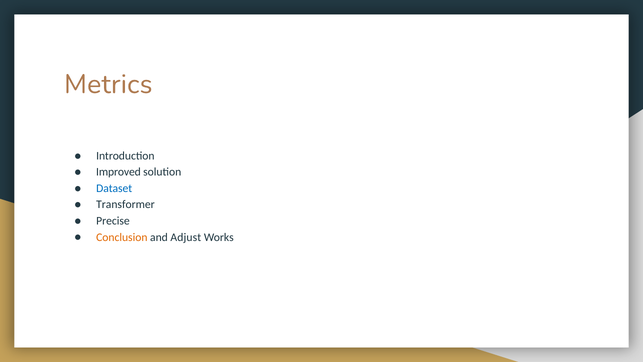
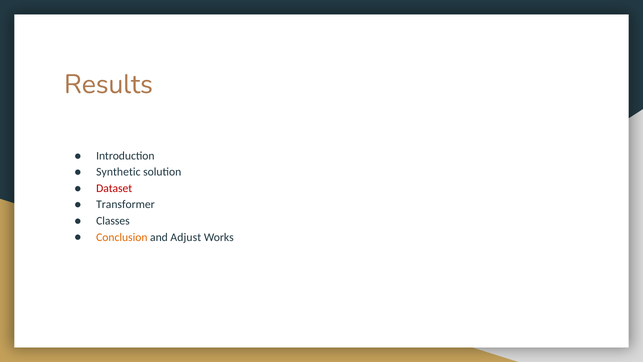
Metrics: Metrics -> Results (108, 84)
Improved: Improved -> Synthetic (118, 172)
Dataset colour: blue -> red (114, 188)
Precise: Precise -> Classes (113, 221)
